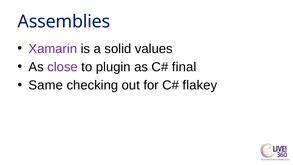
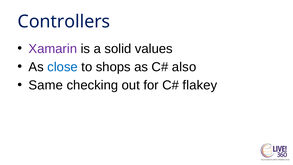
Assemblies: Assemblies -> Controllers (64, 22)
close colour: purple -> blue (63, 67)
plugin: plugin -> shops (113, 67)
final: final -> also (184, 67)
